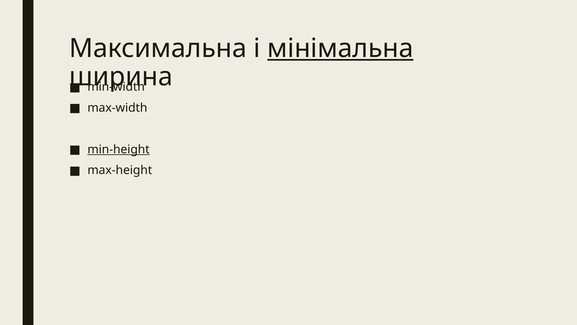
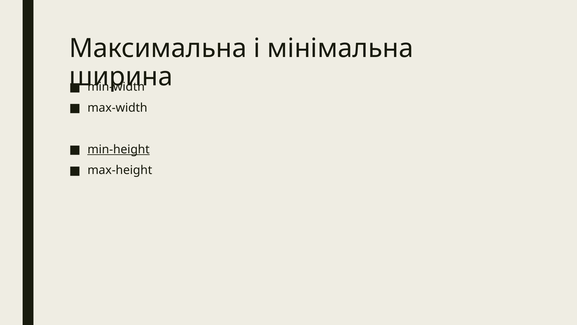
мінімальна underline: present -> none (340, 48)
